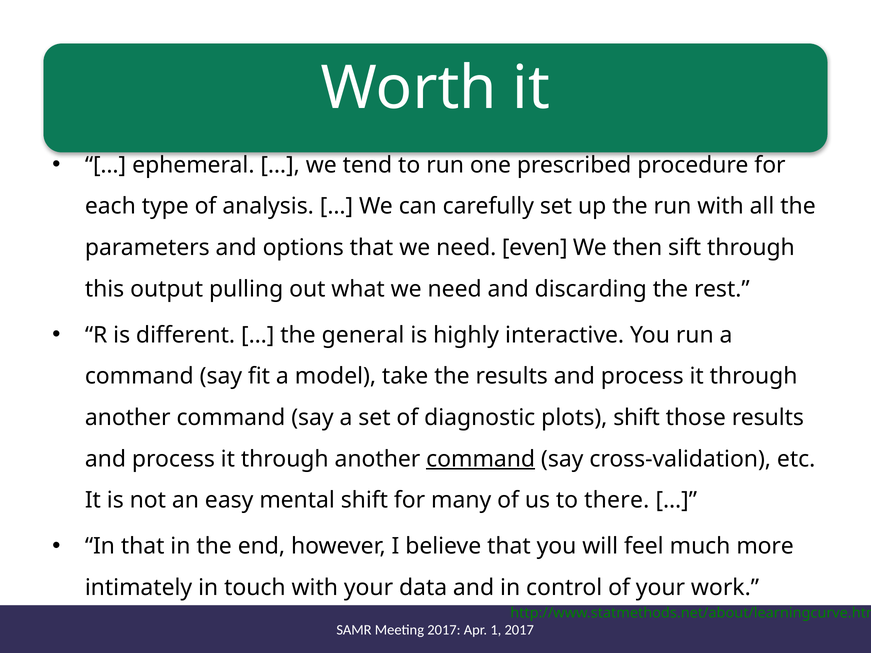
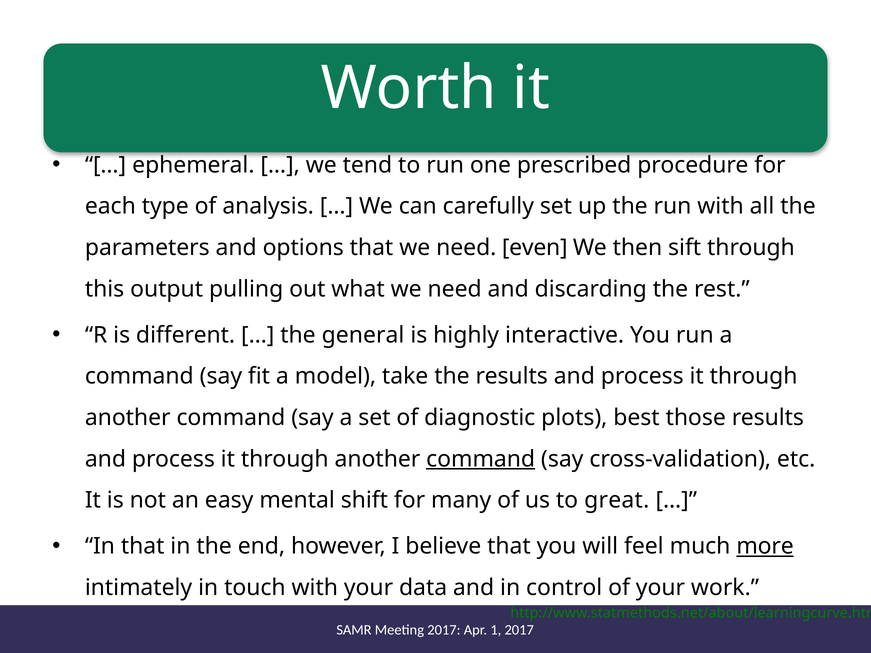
plots shift: shift -> best (636, 418)
there: there -> great (617, 501)
more underline: none -> present (765, 546)
